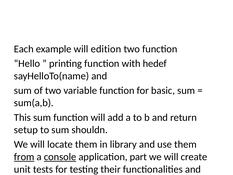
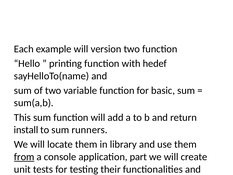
edition: edition -> version (106, 49)
setup: setup -> install (26, 130)
shouldn: shouldn -> runners (90, 130)
console underline: present -> none (60, 157)
